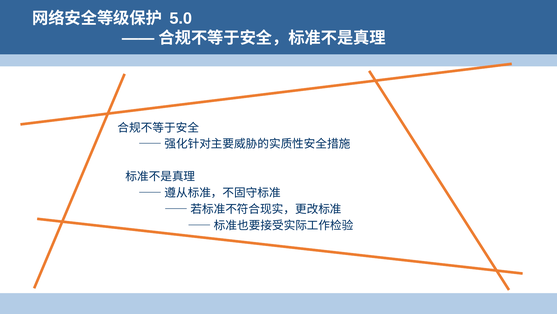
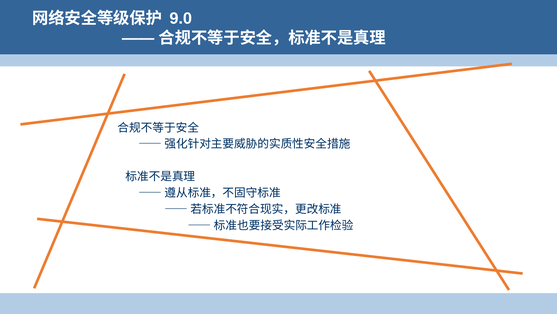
5.0: 5.0 -> 9.0 (181, 19)
